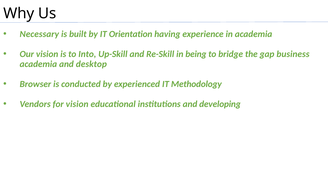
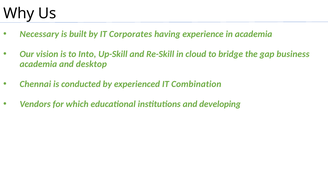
Orientation: Orientation -> Corporates (131, 34)
being: being -> cloud (196, 54)
Browser: Browser -> Chennai (35, 84)
Methodology: Methodology -> Combination (196, 84)
for vision: vision -> which (77, 104)
